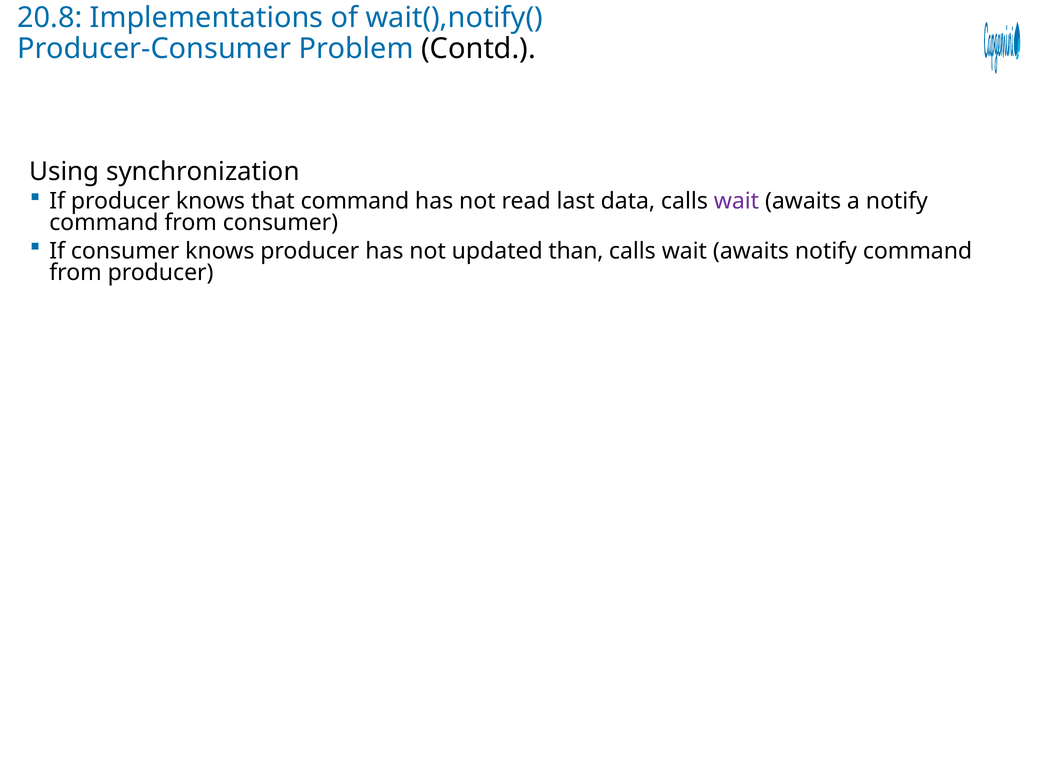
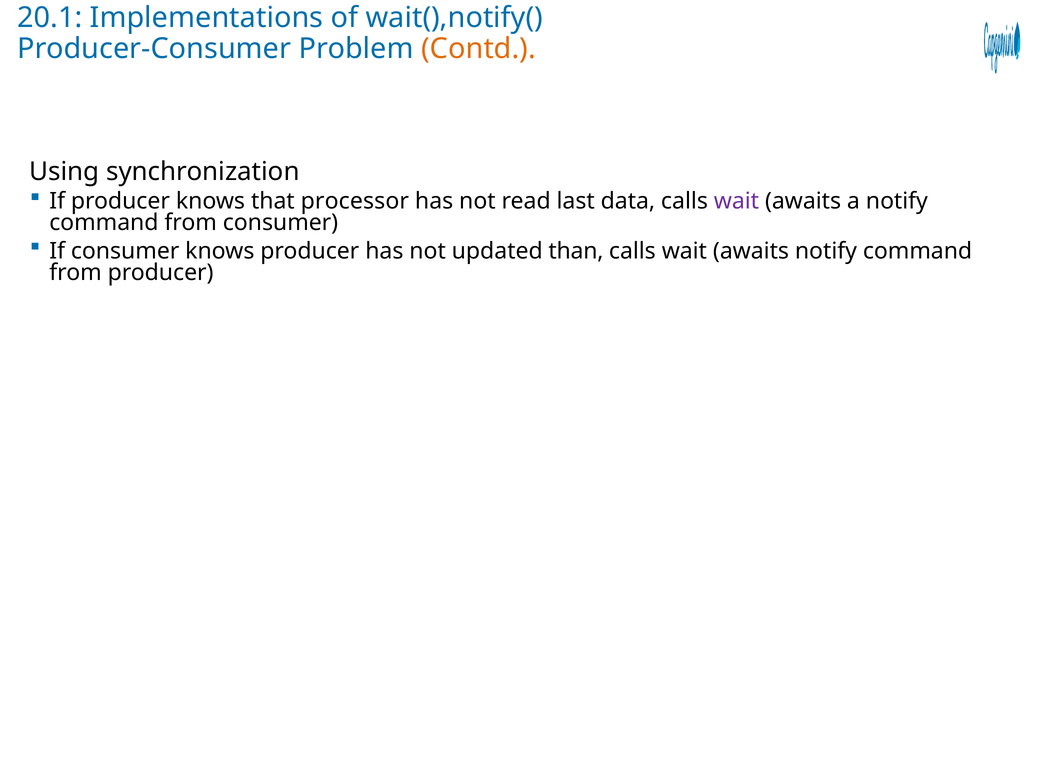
20.8: 20.8 -> 20.1 (50, 18)
Contd colour: black -> orange (479, 49)
that command: command -> processor (355, 201)
